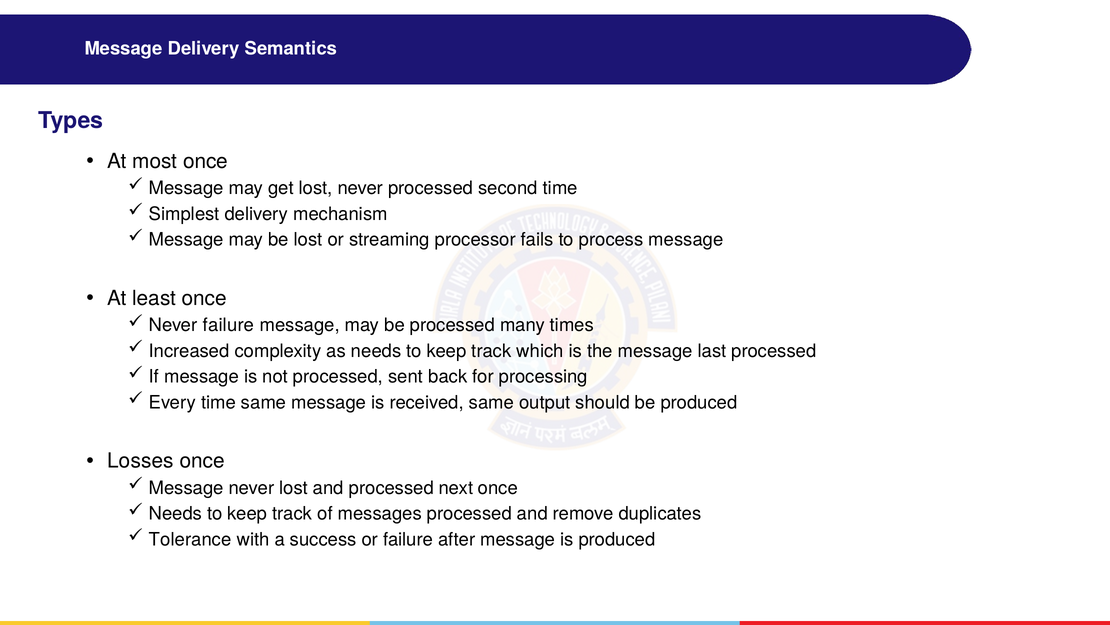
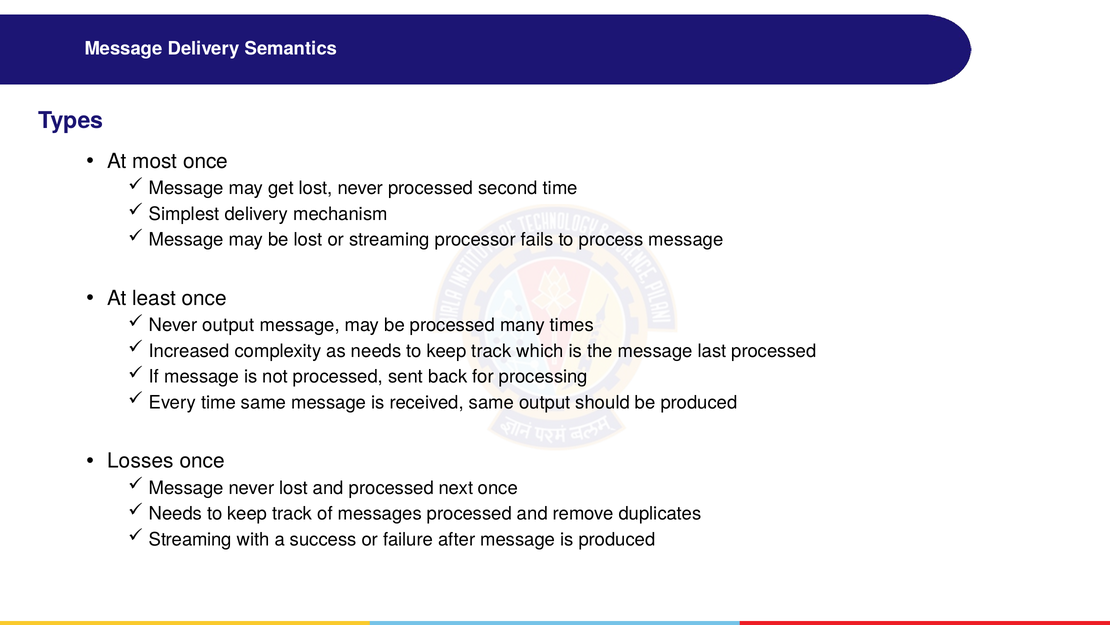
Never failure: failure -> output (229, 325)
Tolerance: Tolerance -> Streaming (190, 539)
